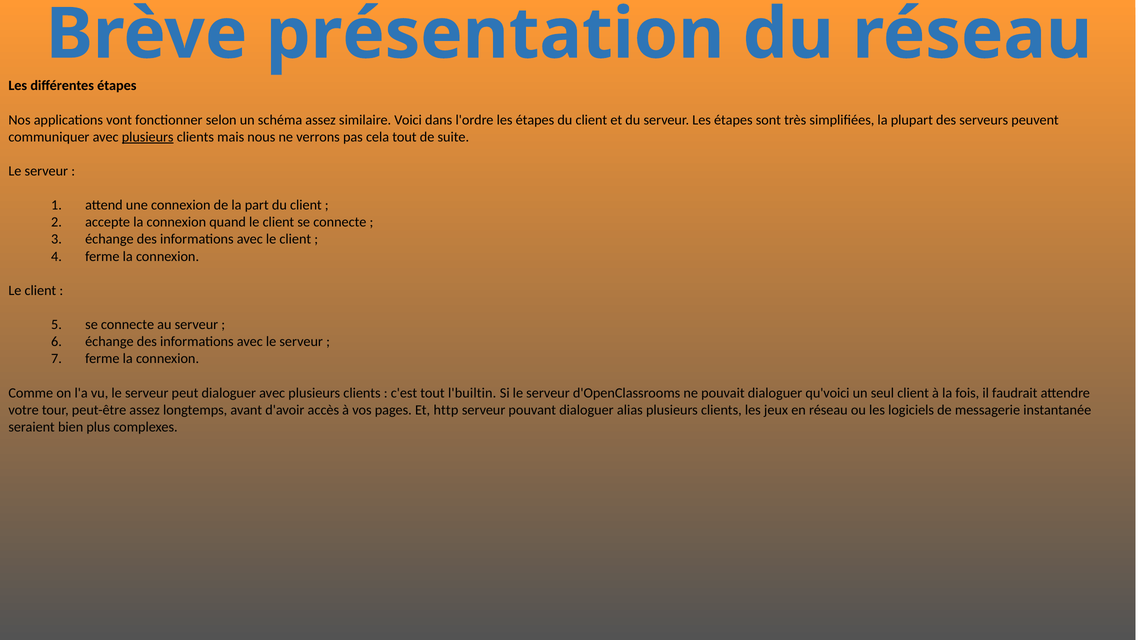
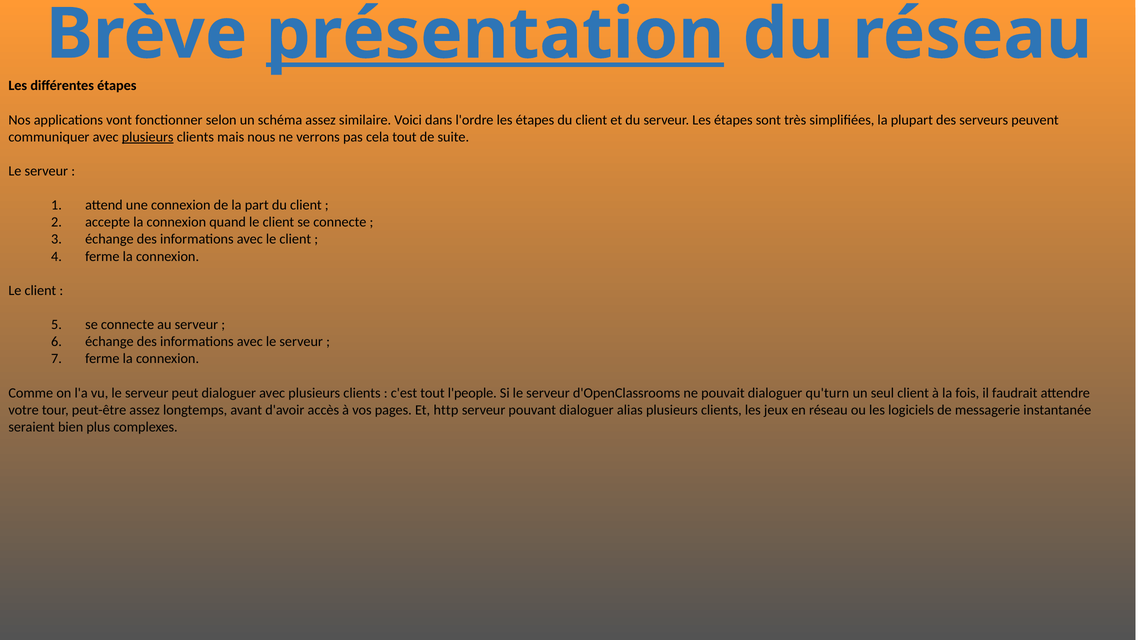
présentation underline: none -> present (495, 34)
l'builtin: l'builtin -> l'people (472, 393)
qu'voici: qu'voici -> qu'turn (827, 393)
